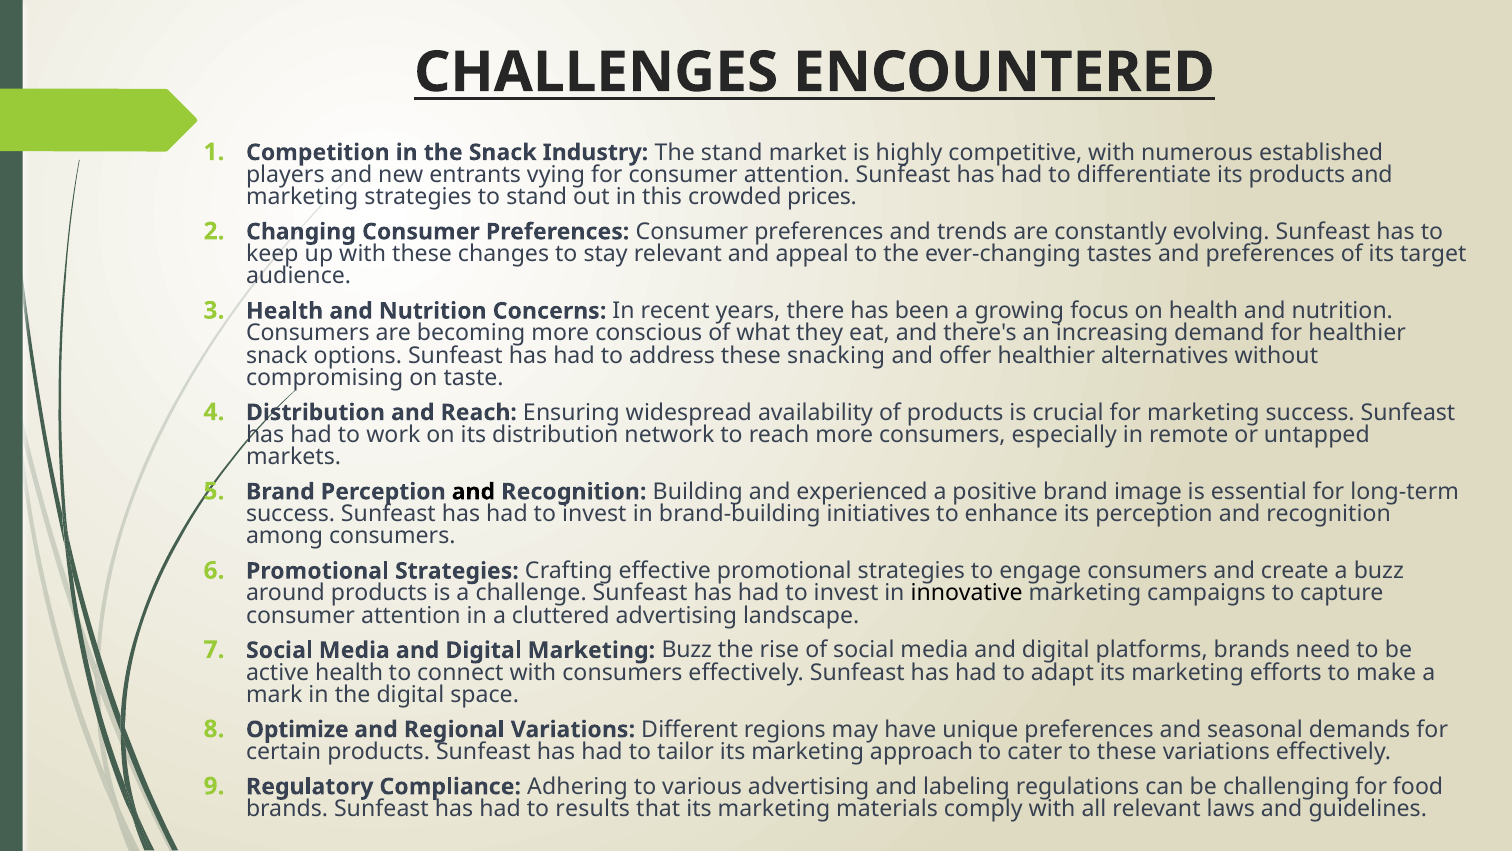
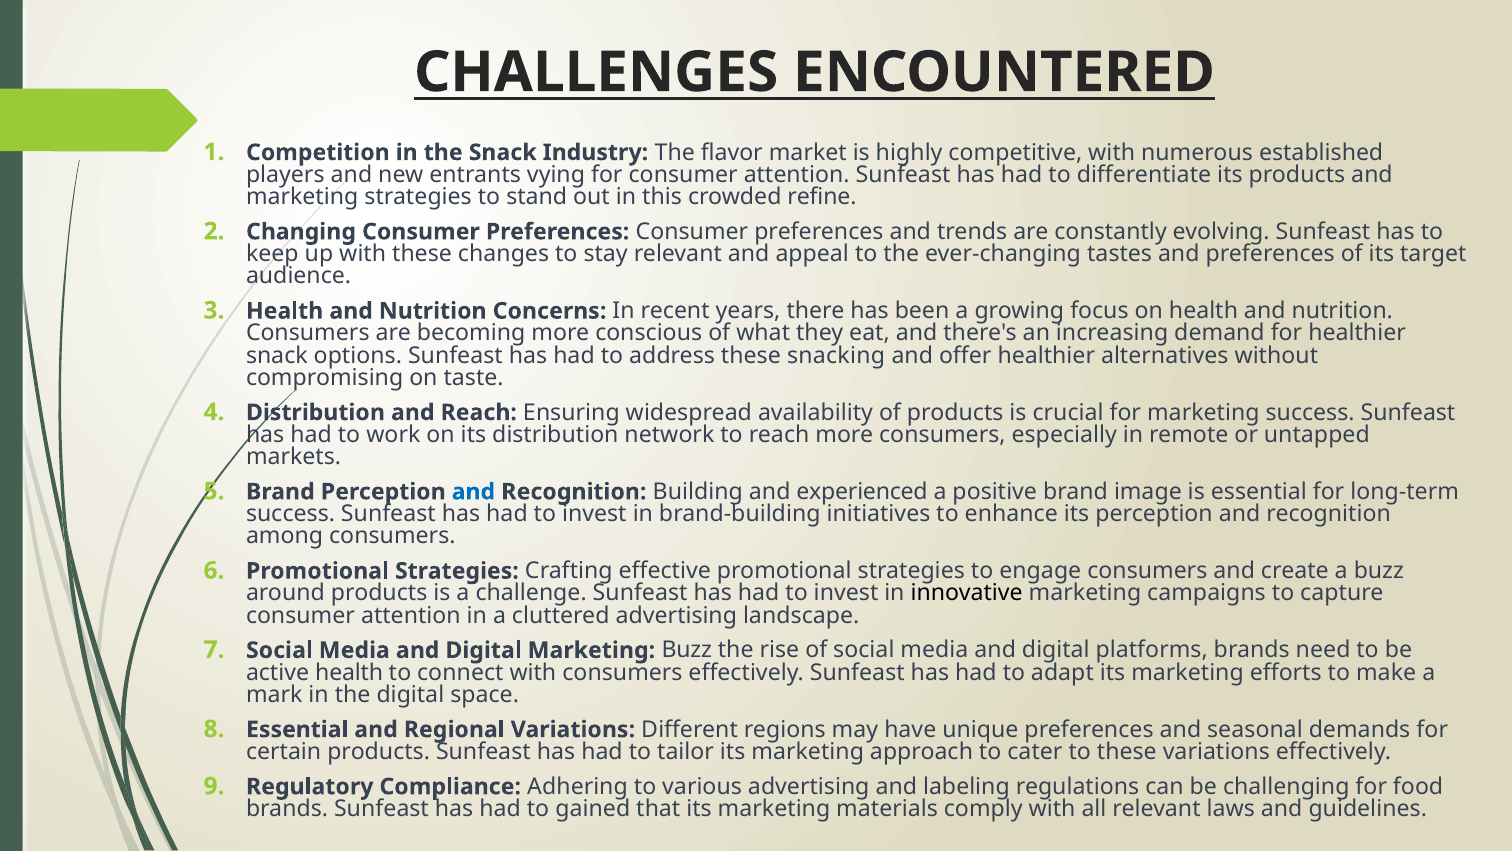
The stand: stand -> flavor (732, 152)
prices: prices -> refine (822, 197)
and colour: black -> blue (473, 492)
Optimize: Optimize -> Essential (297, 729)
results: results -> gained (593, 808)
